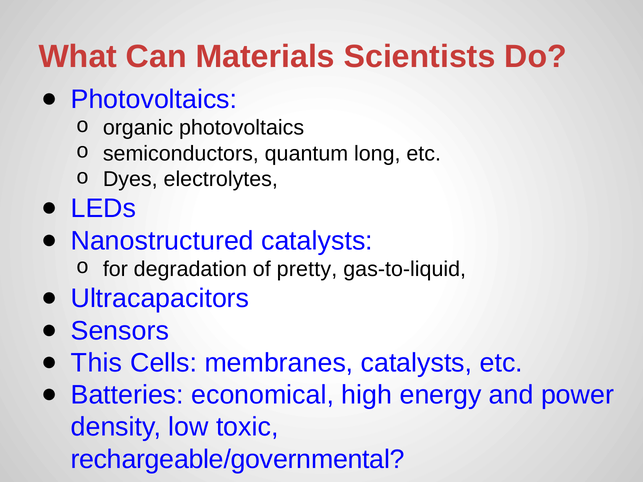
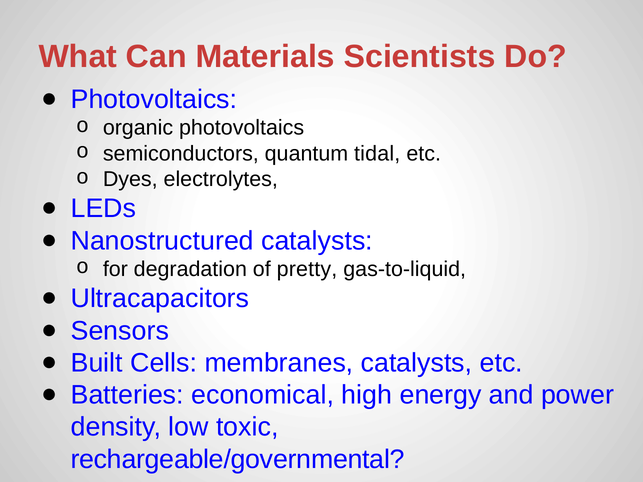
long: long -> tidal (377, 154)
This: This -> Built (97, 363)
